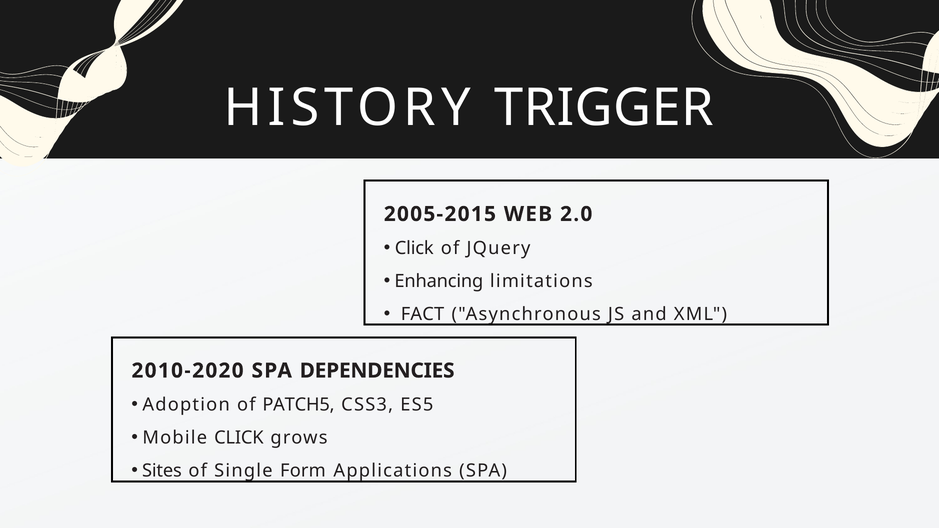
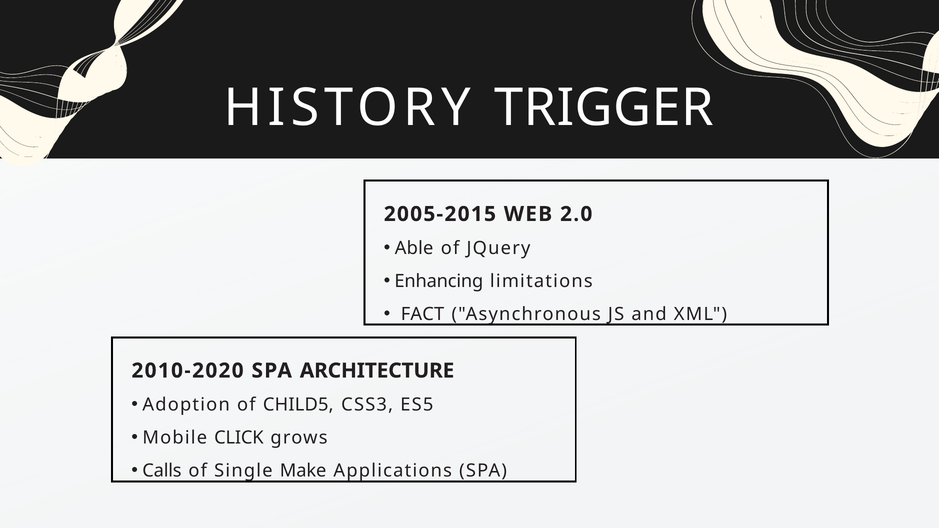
Click: Click -> Able (414, 248)
DEPENDENCIES: DEPENDENCIES -> ARCHITECTURE (377, 371)
PATCH5: PATCH5 -> CHILD5 (298, 405)
Sites: Sites -> Calls (162, 471)
Form: Form -> Make (303, 471)
